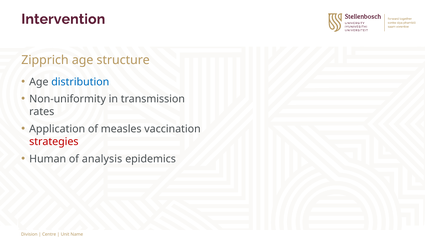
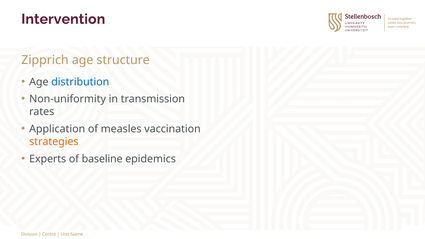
strategies colour: red -> orange (54, 142)
Human: Human -> Experts (48, 159)
analysis: analysis -> baseline (102, 159)
